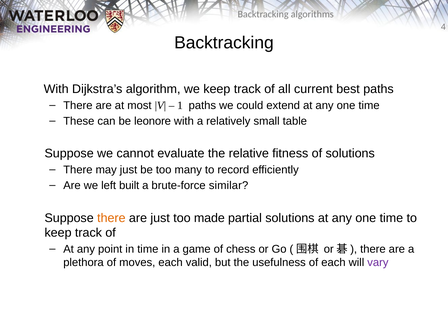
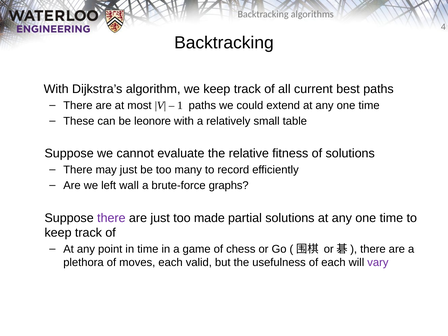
built: built -> wall (129, 185)
similar: similar -> graphs (229, 185)
there colour: orange -> purple (111, 218)
